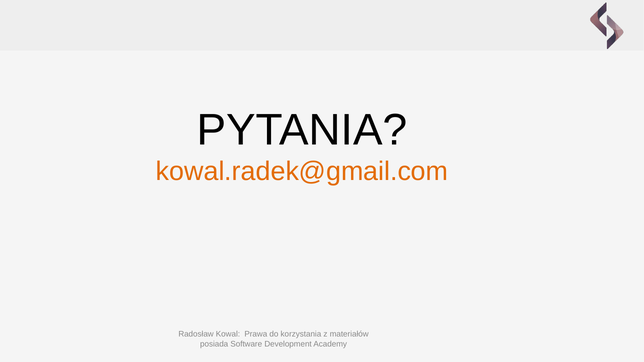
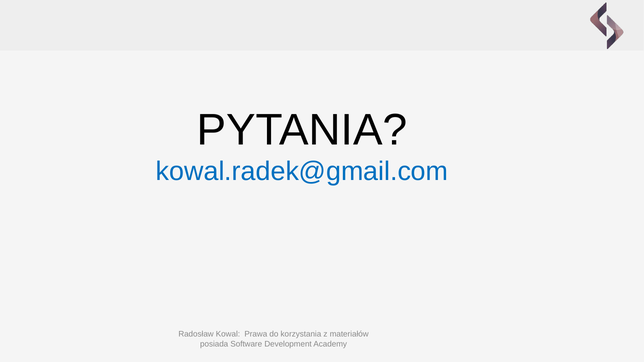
kowal.radek@gmail.com colour: orange -> blue (302, 172)
